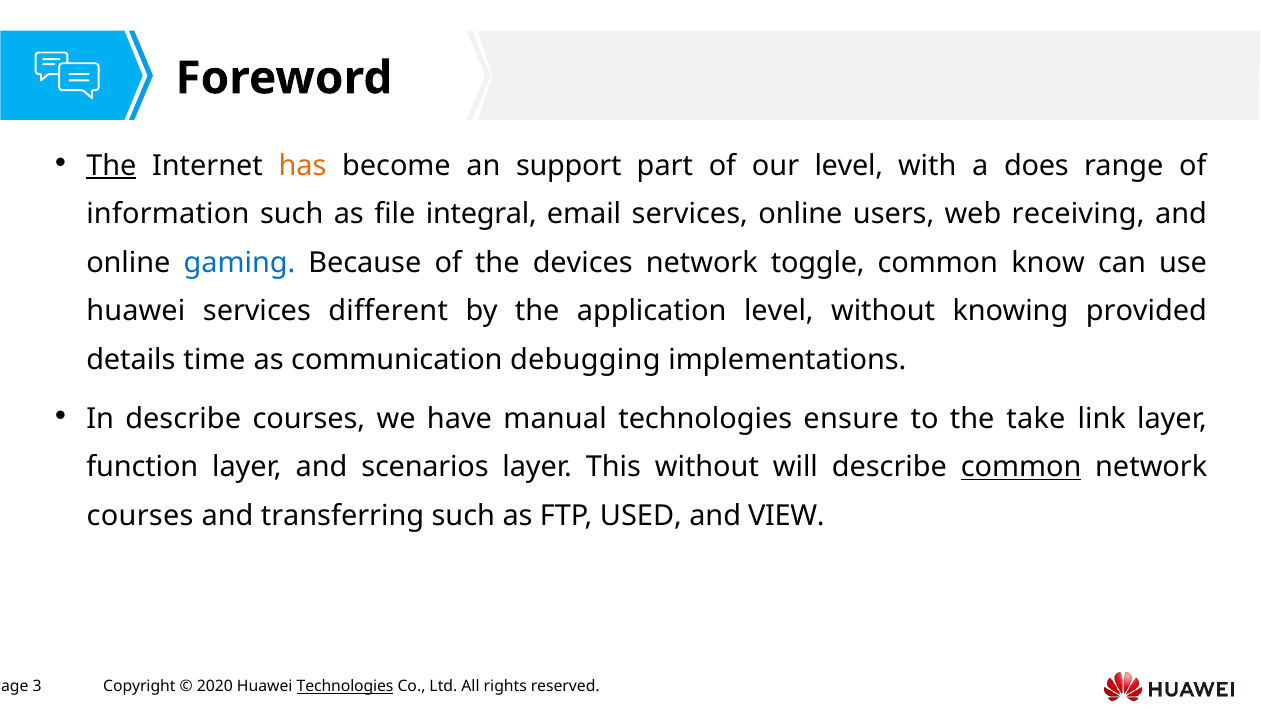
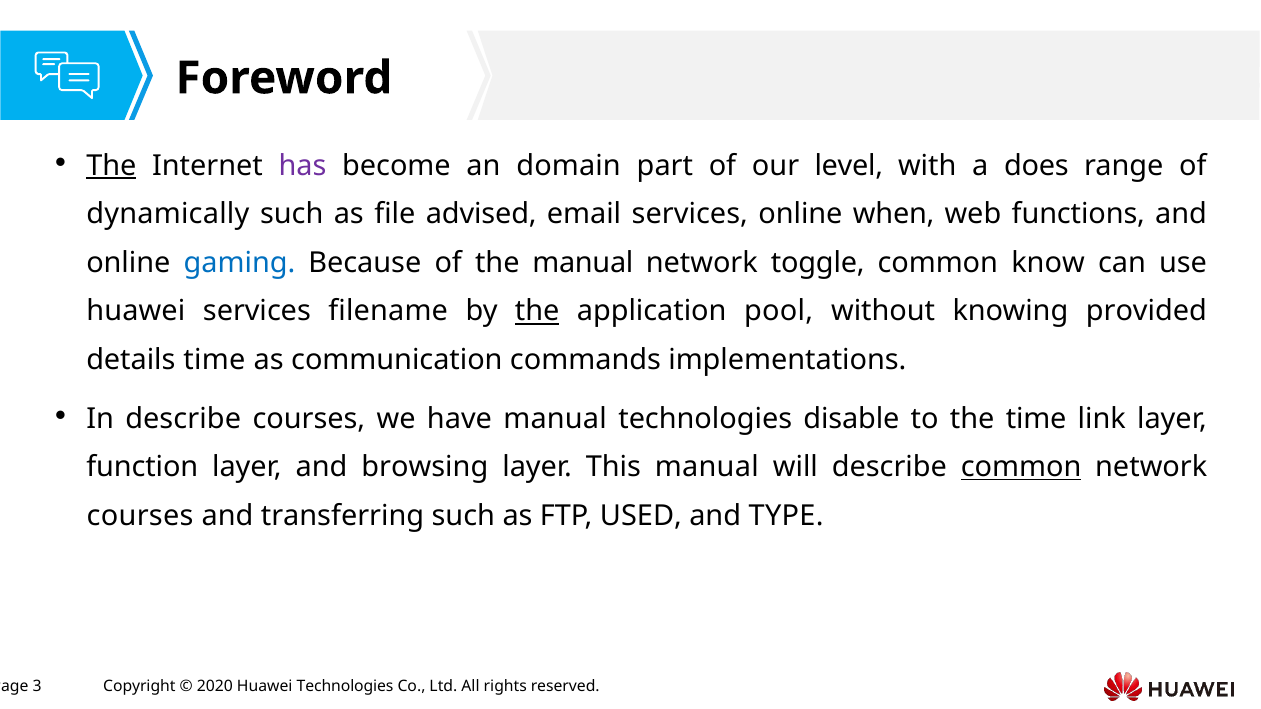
has colour: orange -> purple (303, 166)
support: support -> domain (569, 166)
information: information -> dynamically (168, 214)
integral: integral -> advised (481, 214)
users: users -> when (894, 214)
receiving: receiving -> functions (1078, 214)
the devices: devices -> manual (583, 263)
different: different -> filename (388, 311)
the underline: none -> present (537, 311)
application level: level -> pool (779, 311)
debugging: debugging -> commands (585, 360)
ensure: ensure -> disable (851, 419)
the take: take -> time (1036, 419)
scenarios: scenarios -> browsing (425, 467)
This without: without -> manual (707, 467)
VIEW: VIEW -> TYPE (786, 516)
Technologies underline: present -> none (345, 687)
